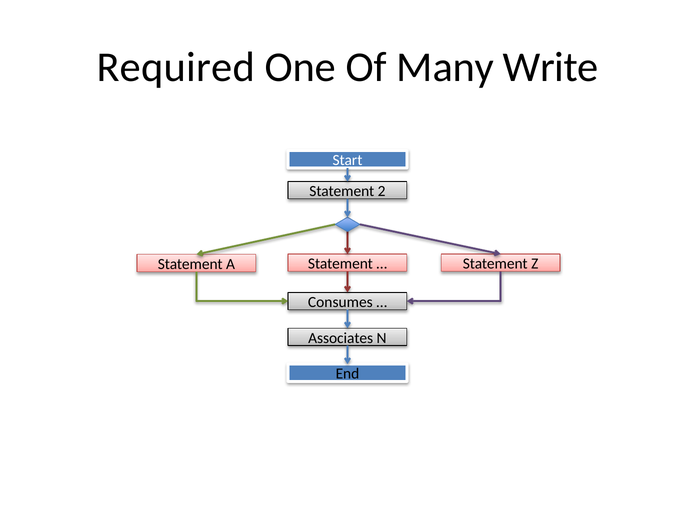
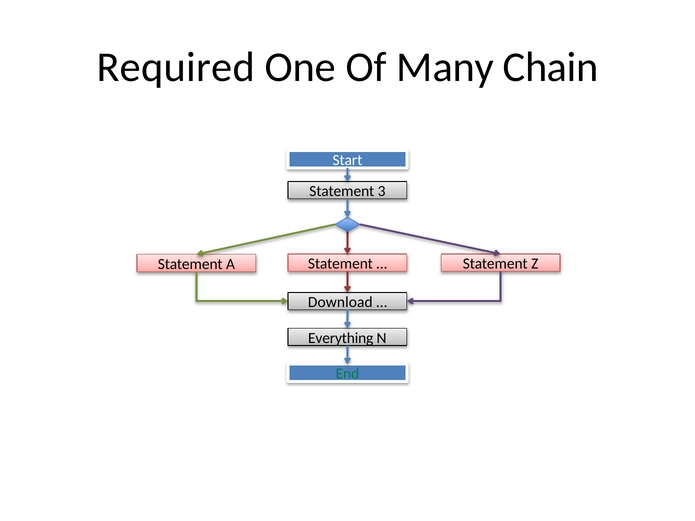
Write: Write -> Chain (551, 67)
2: 2 -> 3 (382, 191)
Consumes: Consumes -> Download (340, 302)
Associates: Associates -> Everything (341, 338)
End colour: black -> green (347, 374)
